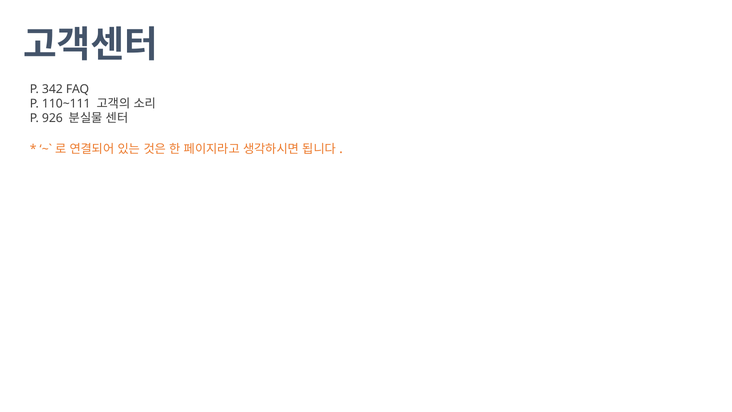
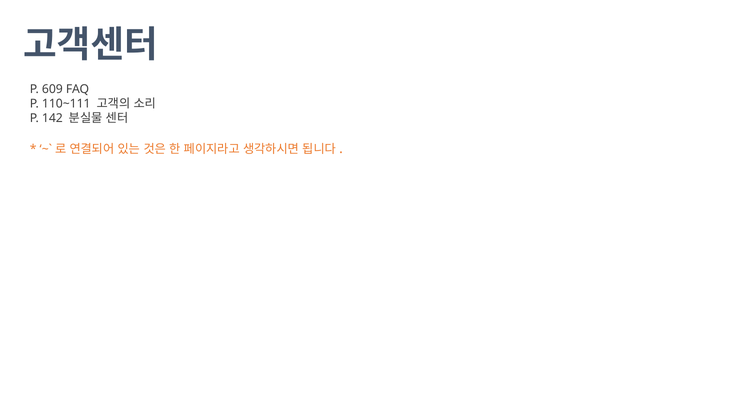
342: 342 -> 609 (52, 89)
926: 926 -> 142 (52, 118)
